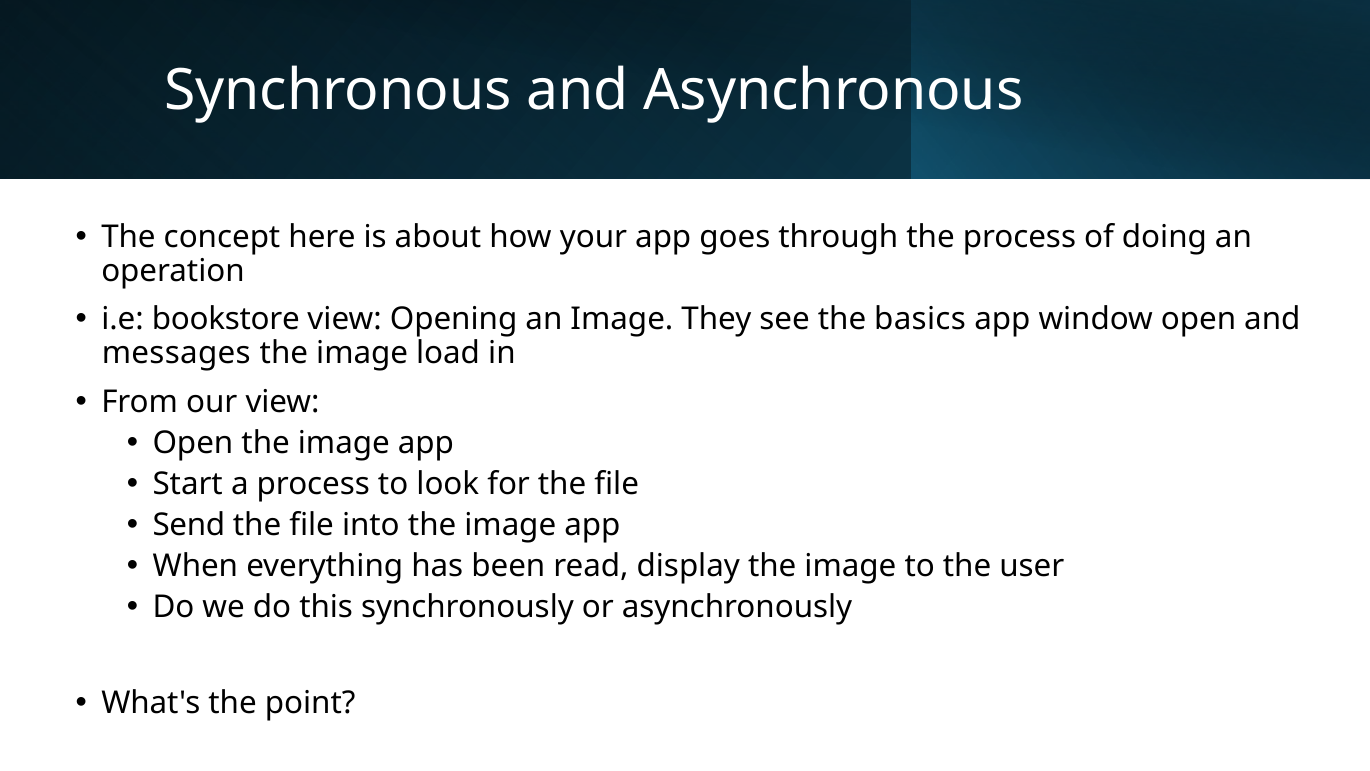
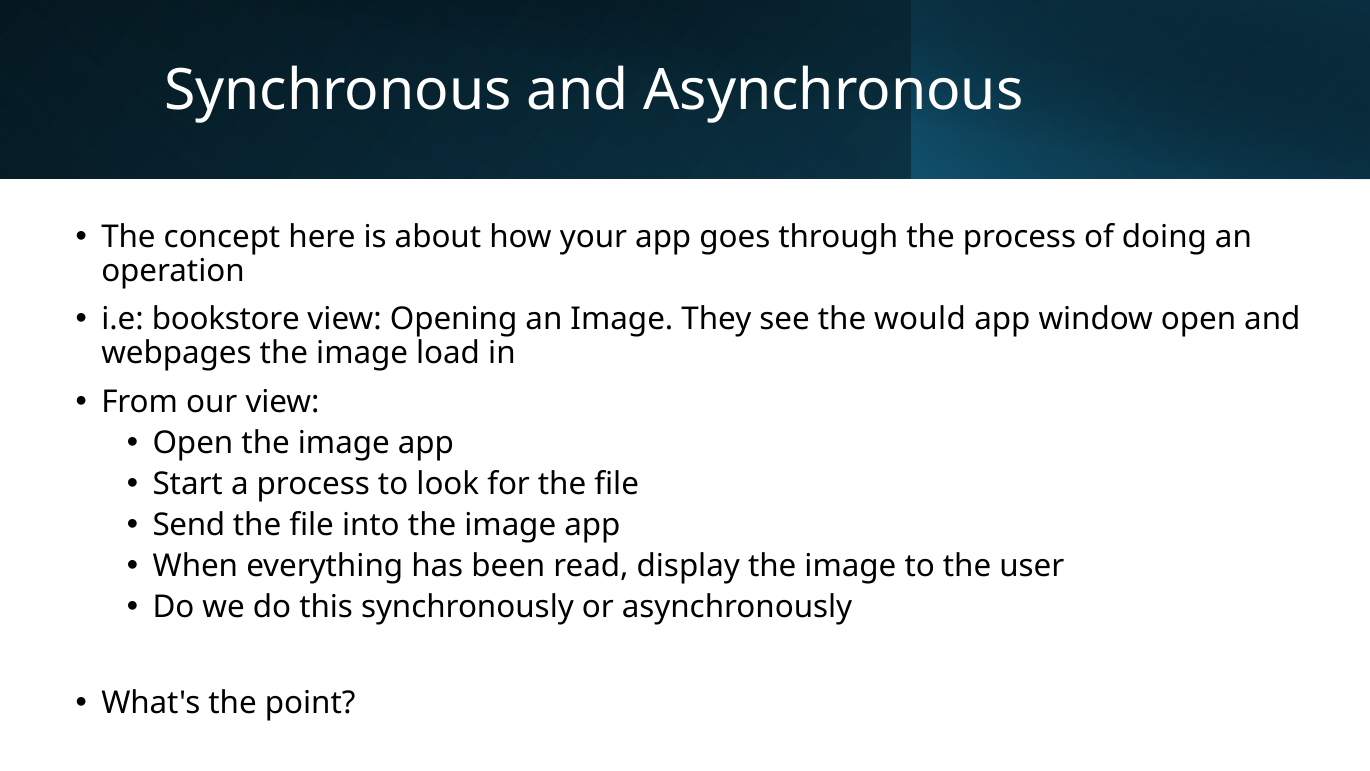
basics: basics -> would (920, 319)
messages: messages -> webpages (176, 353)
